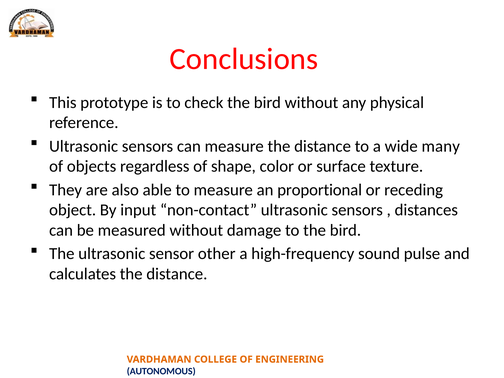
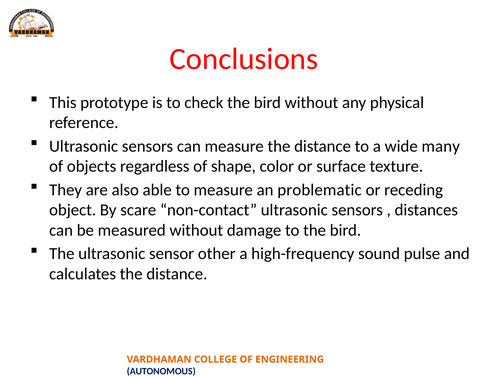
proportional: proportional -> problematic (320, 190)
input: input -> scare (138, 210)
